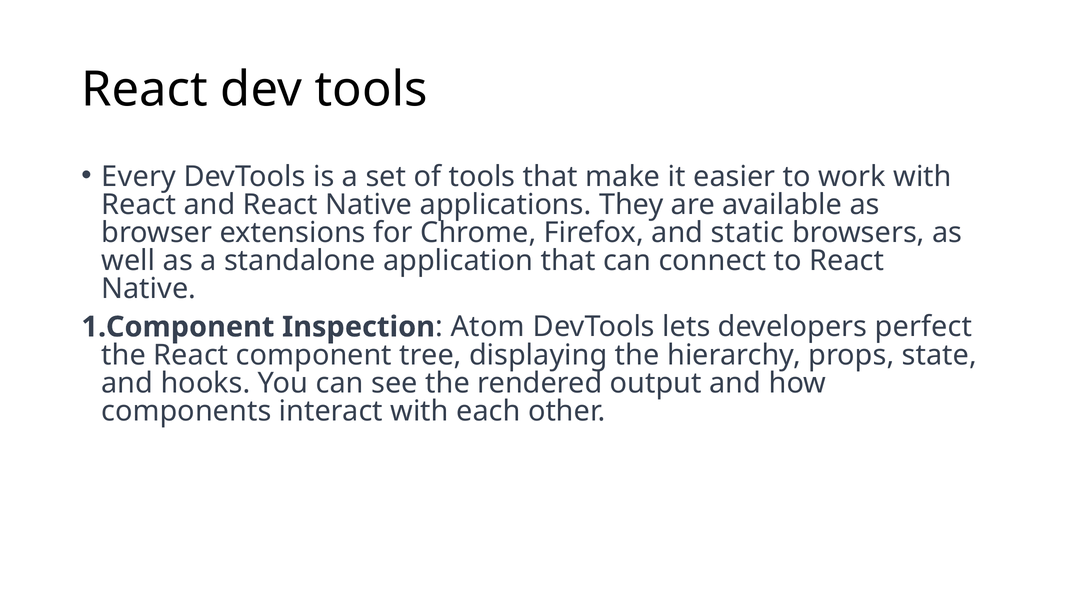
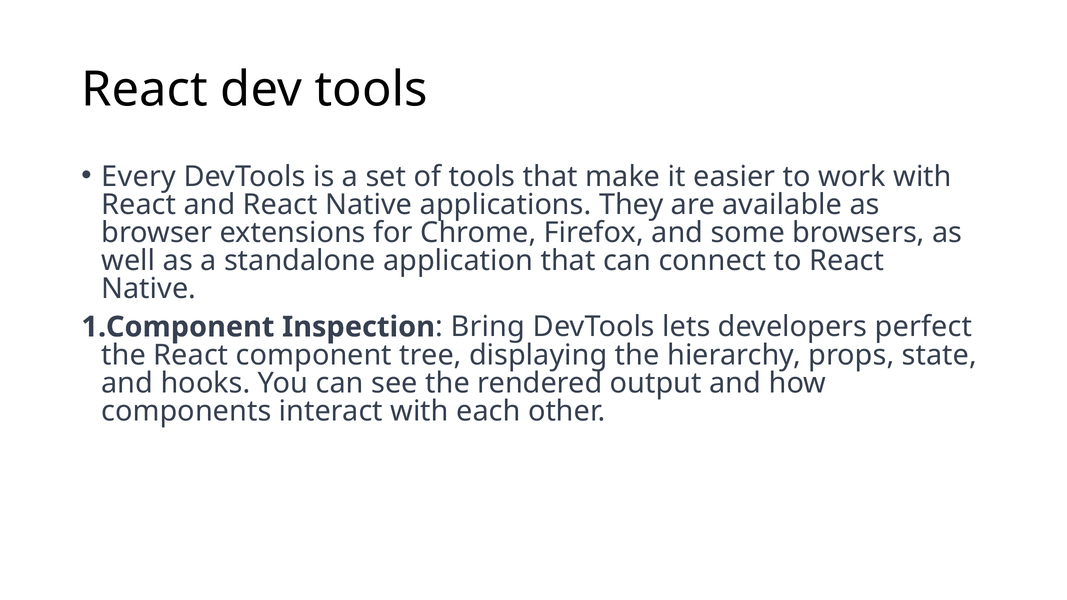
static: static -> some (748, 233)
Atom: Atom -> Bring (488, 327)
